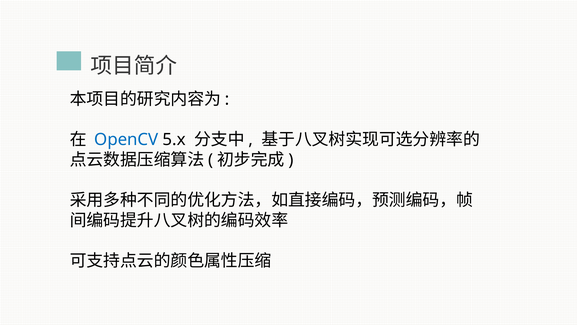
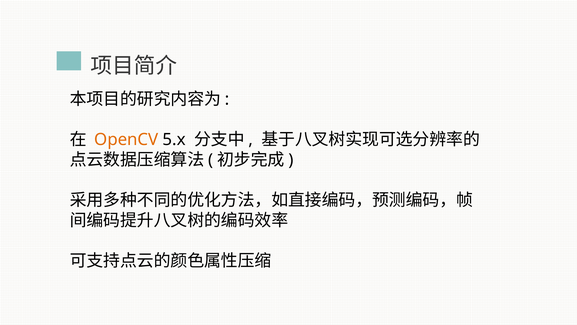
OpenCV colour: blue -> orange (126, 139)
